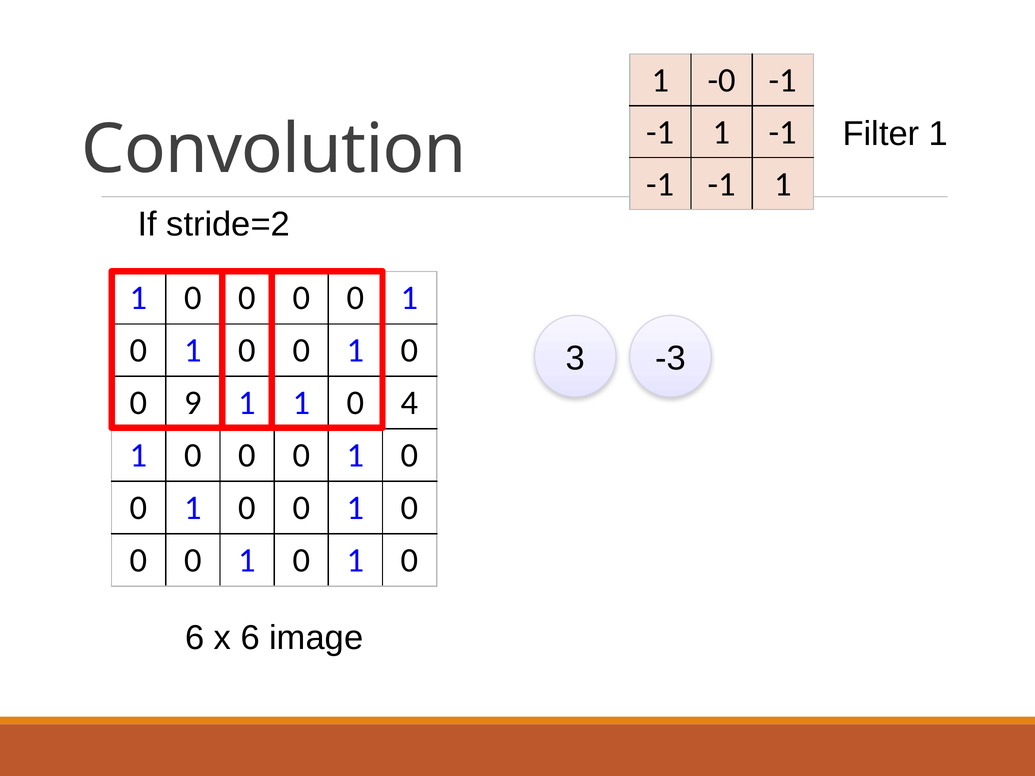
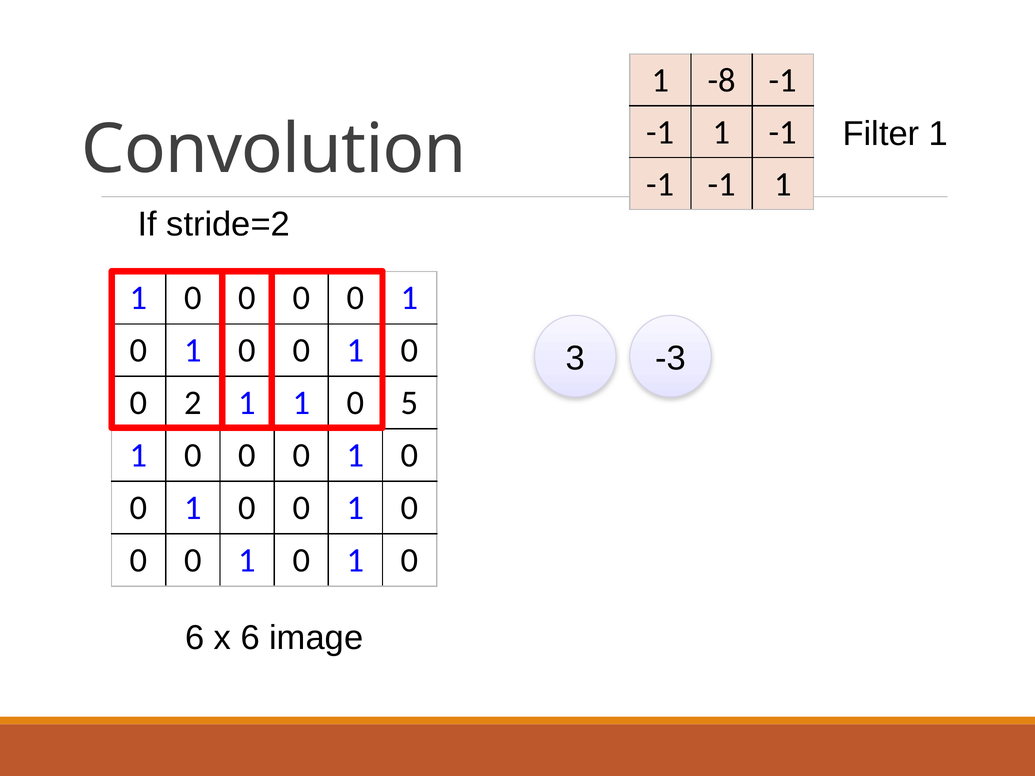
-0: -0 -> -8 (722, 81)
9: 9 -> 2 (193, 403)
4: 4 -> 5 (410, 403)
